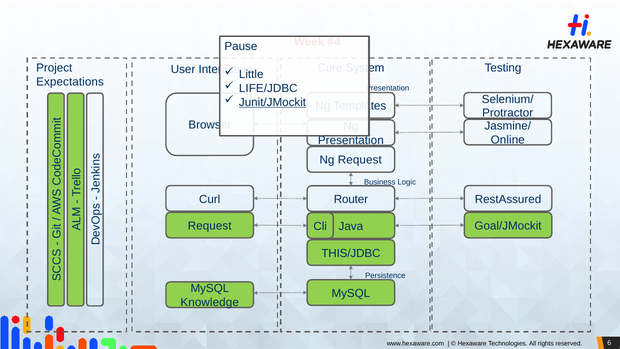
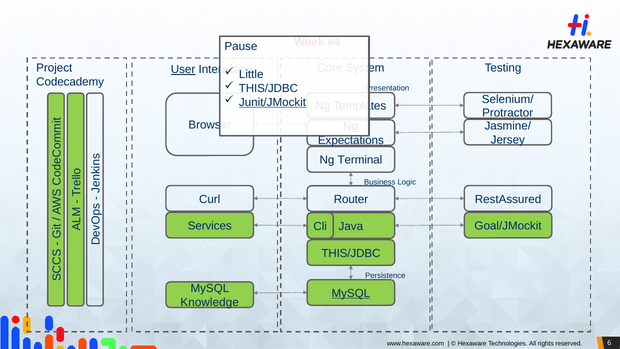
User underline: none -> present (183, 69)
Expectations: Expectations -> Codecademy (70, 82)
LIFE/JDBC: LIFE/JDBC -> THIS/JDBC (268, 88)
Online: Online -> Jersey (508, 140)
Presentation: Presentation -> Expectations (351, 140)
Ng Request: Request -> Terminal (360, 160)
Request: Request -> Services (210, 226)
MySQL underline: none -> present (351, 293)
